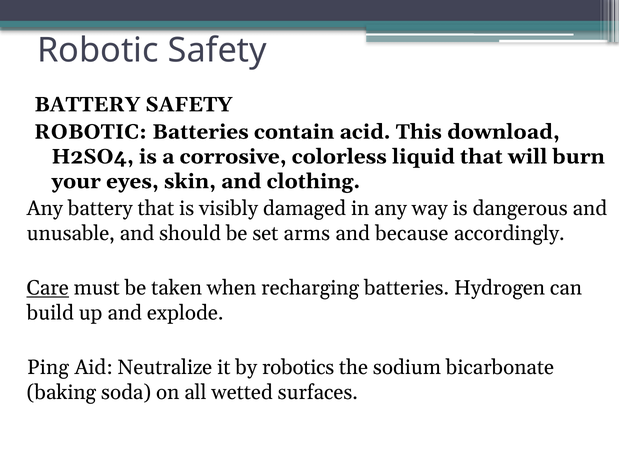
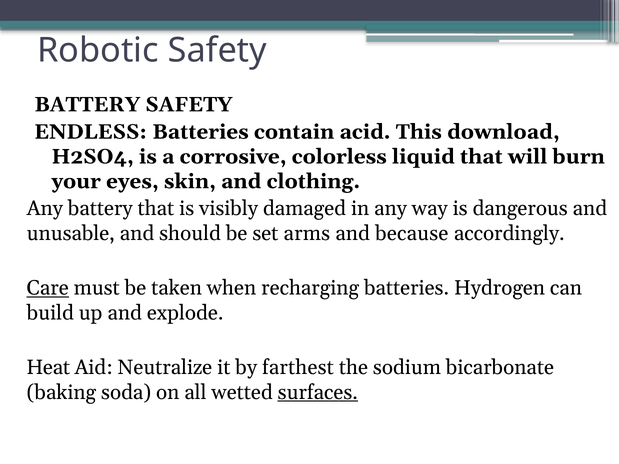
ROBOTIC: ROBOTIC -> ENDLESS (91, 132)
Ping: Ping -> Heat (48, 368)
robotics: robotics -> farthest (298, 368)
surfaces underline: none -> present (318, 392)
